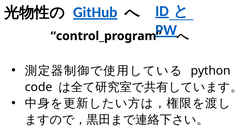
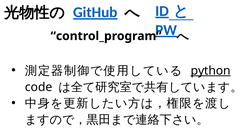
python underline: none -> present (211, 71)
